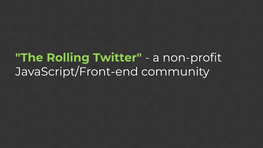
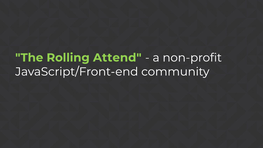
Twitter: Twitter -> Attend (117, 58)
